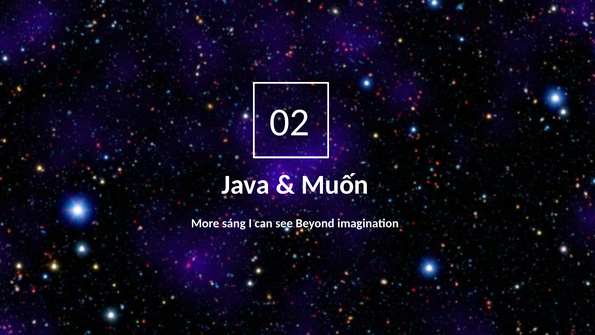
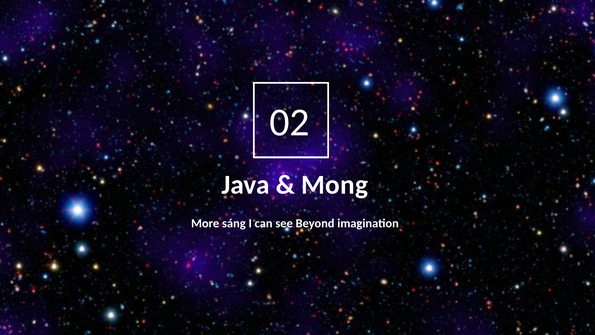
Muốn: Muốn -> Mong (335, 185)
